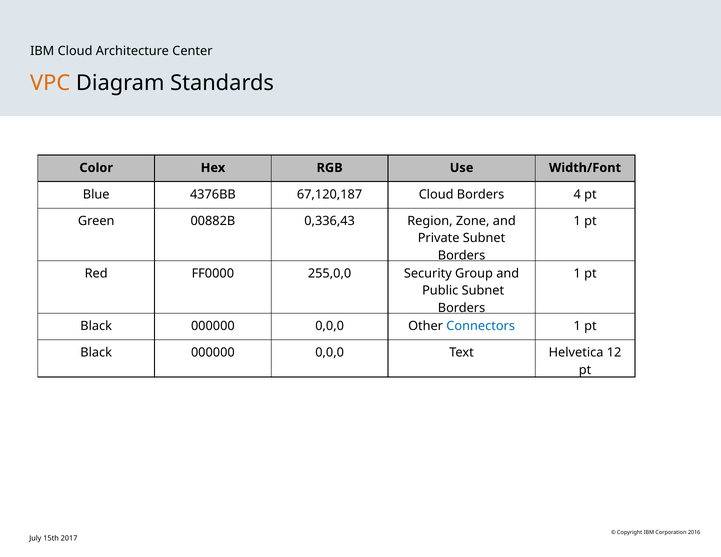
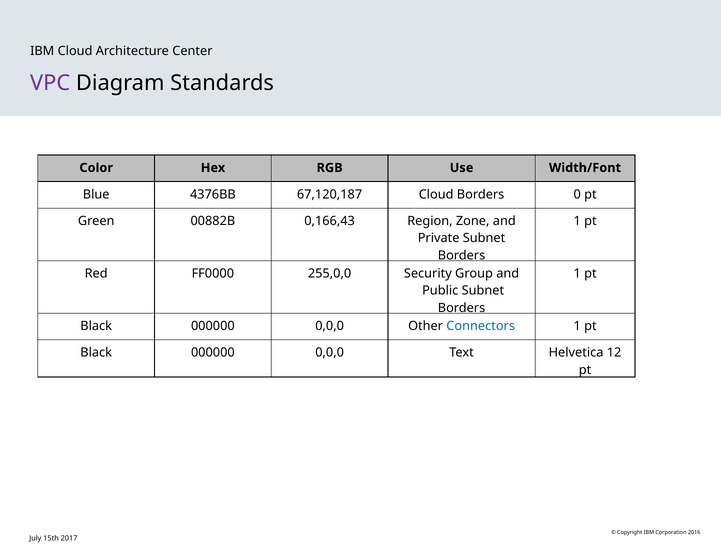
VPC colour: orange -> purple (50, 83)
4: 4 -> 0 (577, 194)
0,336,43: 0,336,43 -> 0,166,43 (330, 221)
